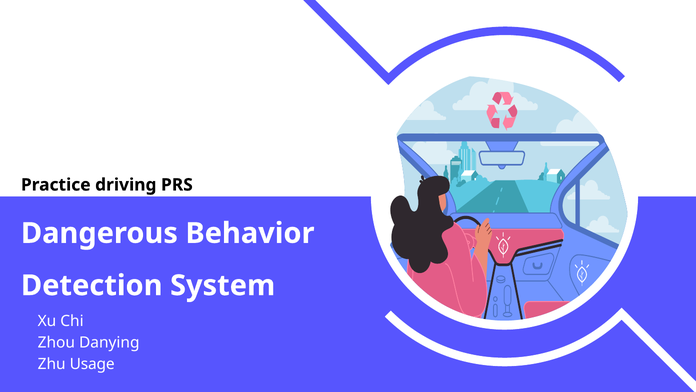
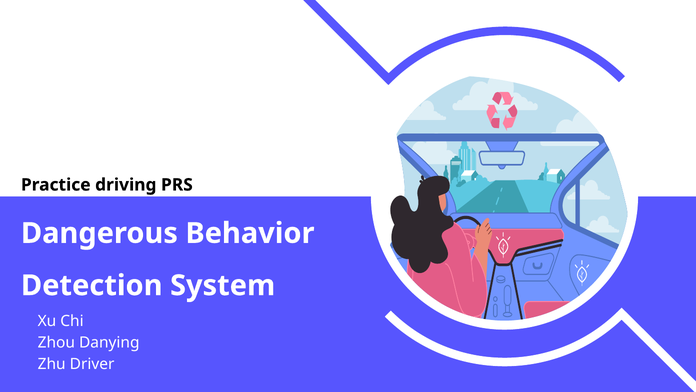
Zhu Usage: Usage -> Driver (92, 364)
